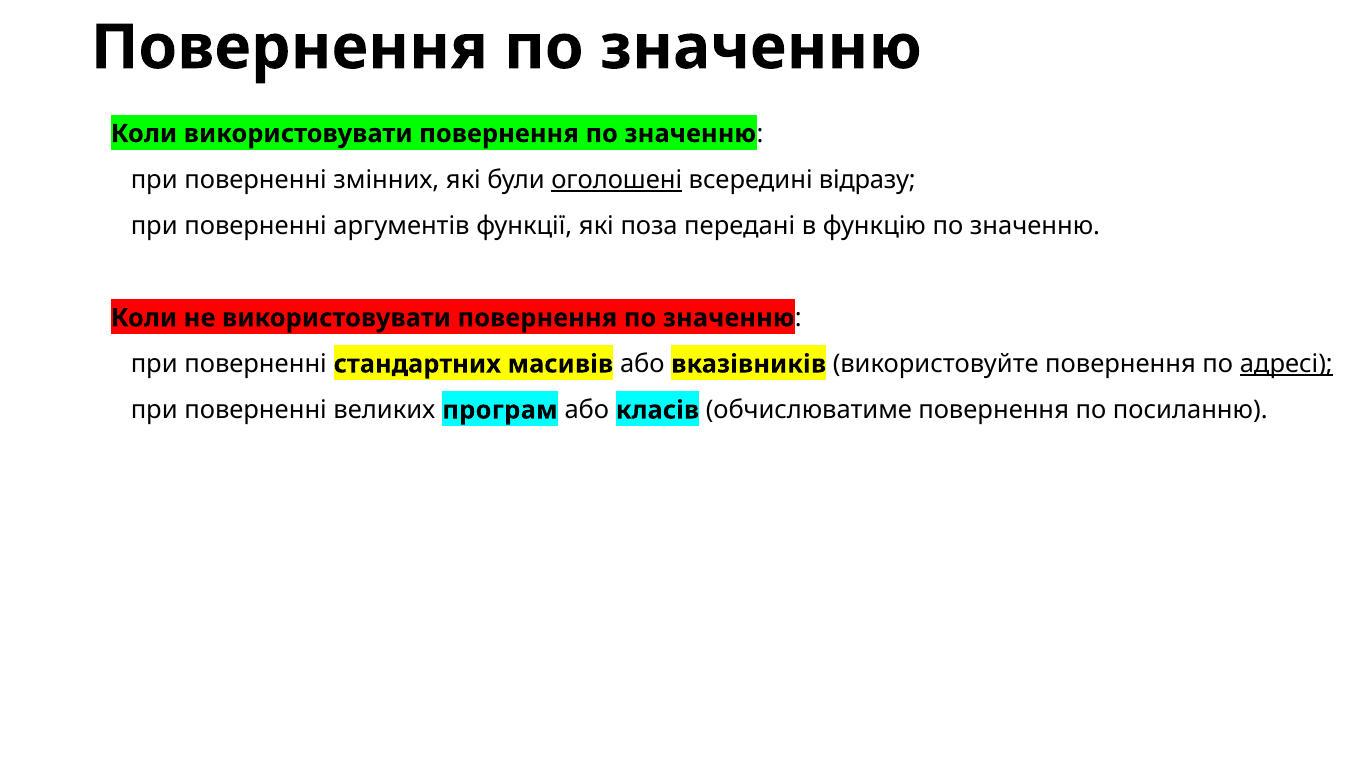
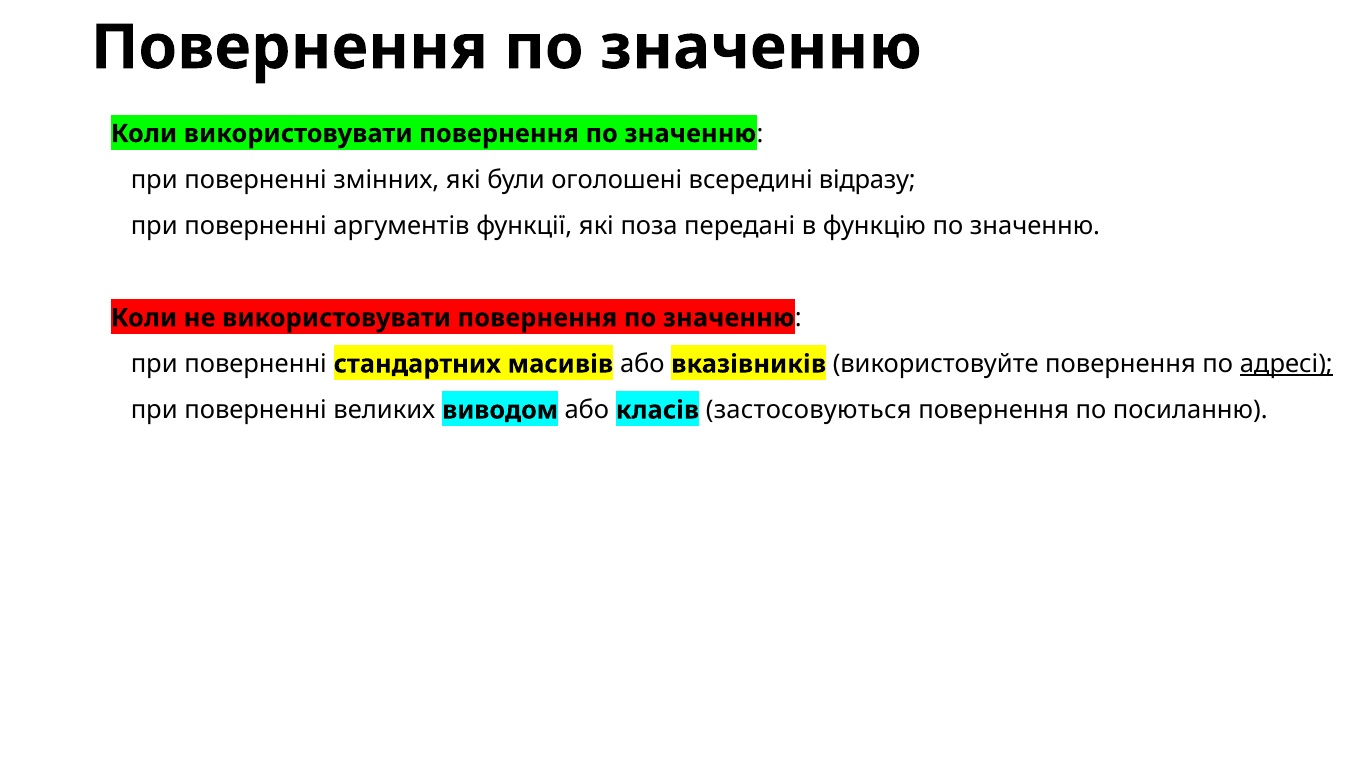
оголошені underline: present -> none (617, 180)
програм: програм -> виводом (500, 410)
обчислюватиме: обчислюватиме -> застосовуються (809, 410)
